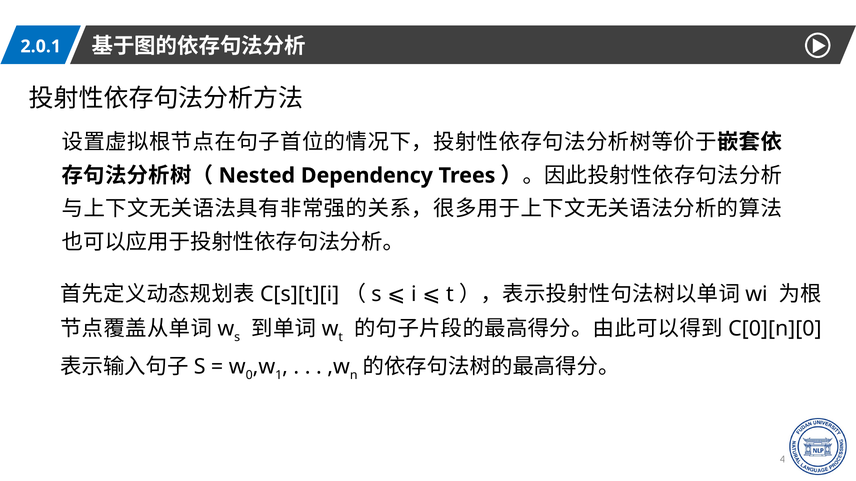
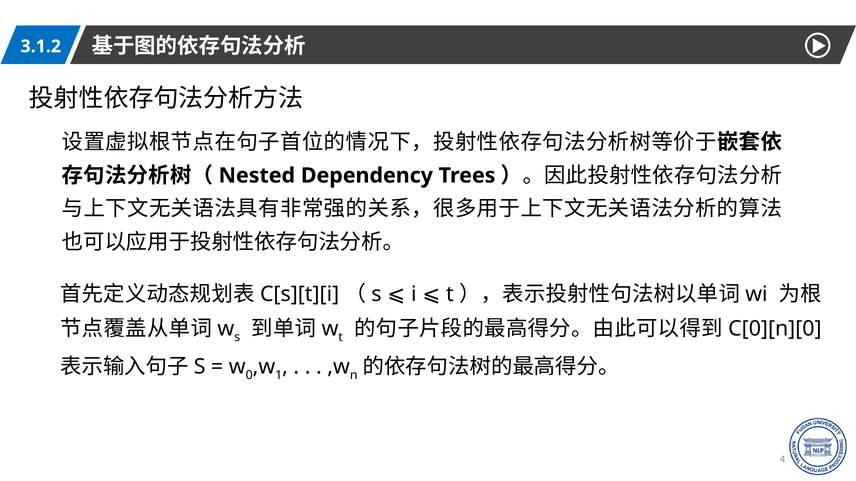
2.0.1: 2.0.1 -> 3.1.2 (41, 46)
